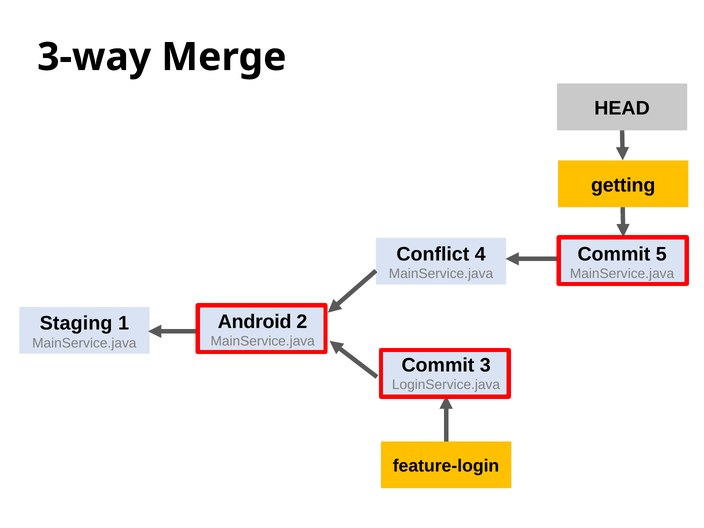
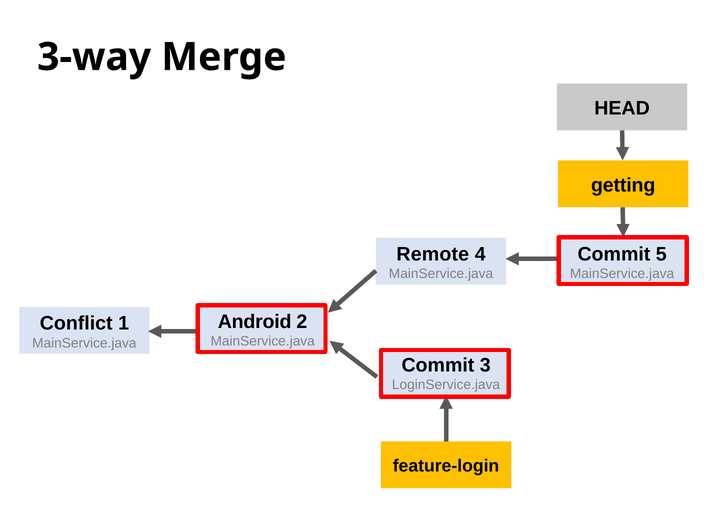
Conflict: Conflict -> Remote (433, 254)
Staging: Staging -> Conflict (76, 323)
